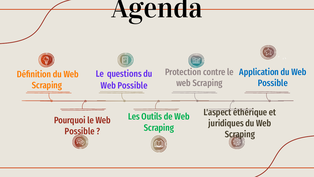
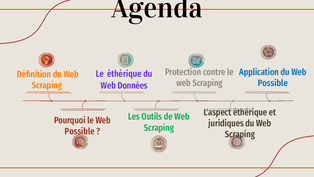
Le questions: questions -> éthérique (124, 74)
Possible: Possible -> Données (133, 85)
